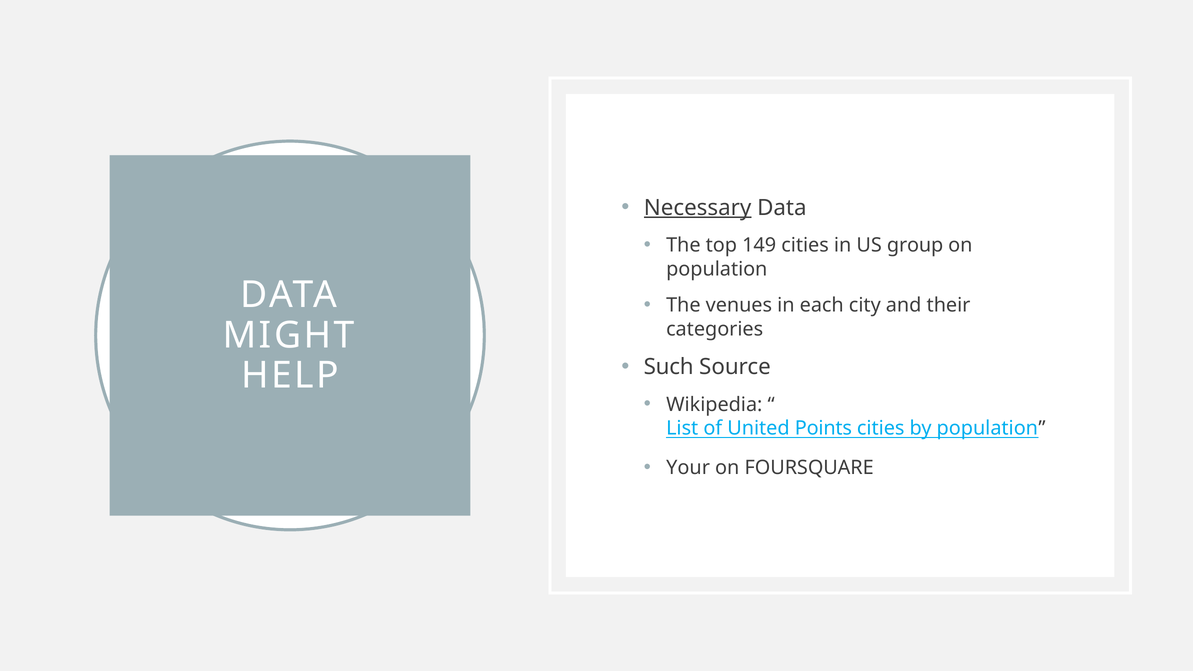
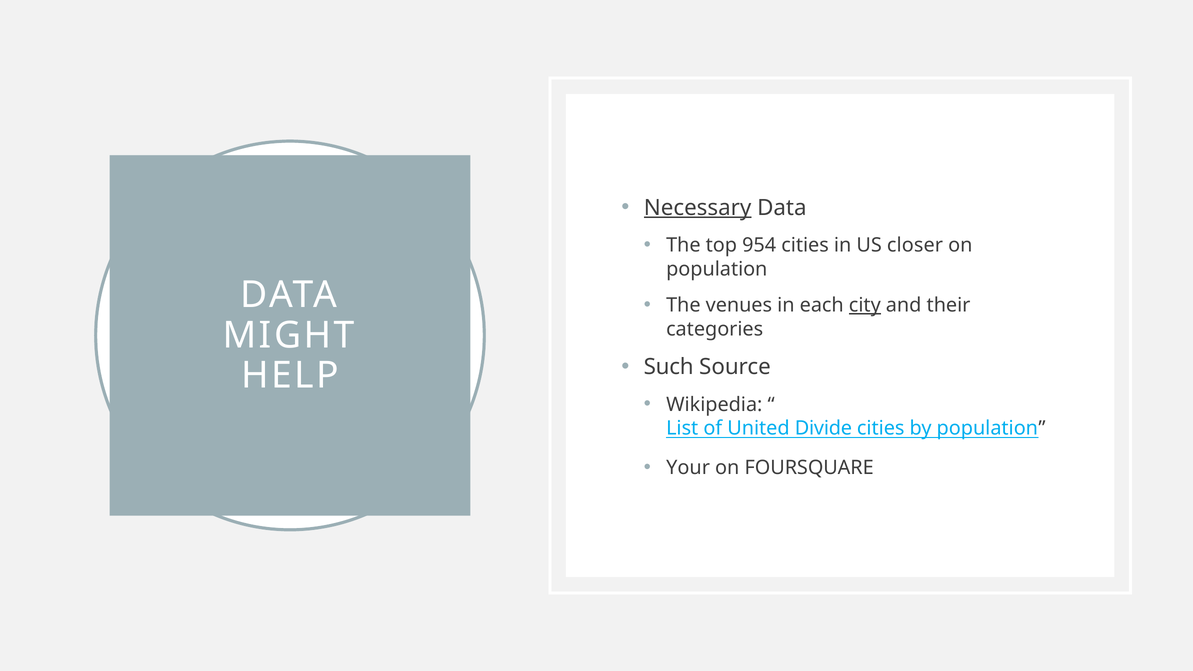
149: 149 -> 954 (759, 245)
group: group -> closer (915, 245)
city underline: none -> present (865, 305)
Points: Points -> Divide (823, 428)
